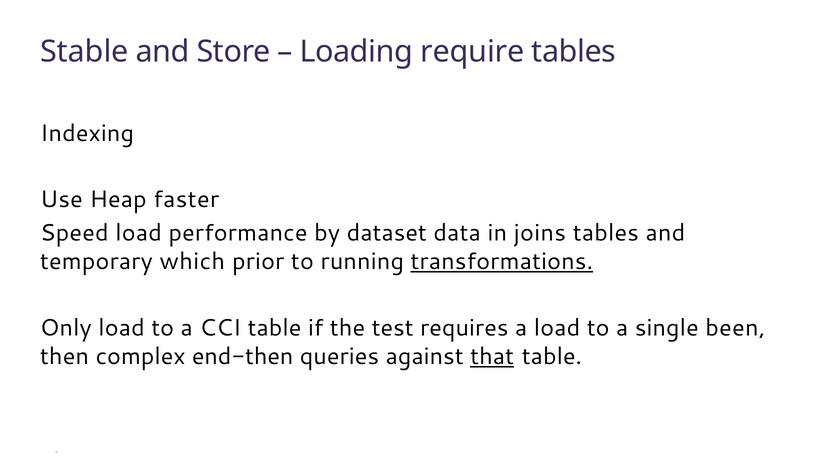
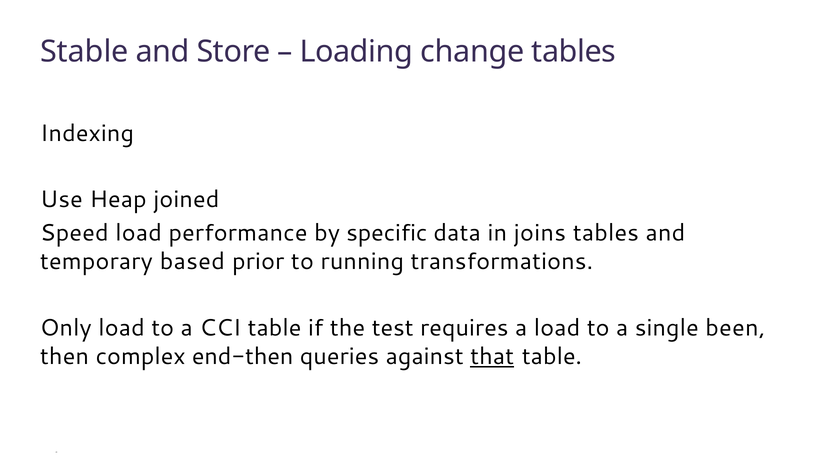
require: require -> change (472, 52)
faster: faster -> joined (186, 200)
dataset: dataset -> specific (387, 233)
which: which -> based (192, 262)
transformations underline: present -> none (502, 262)
